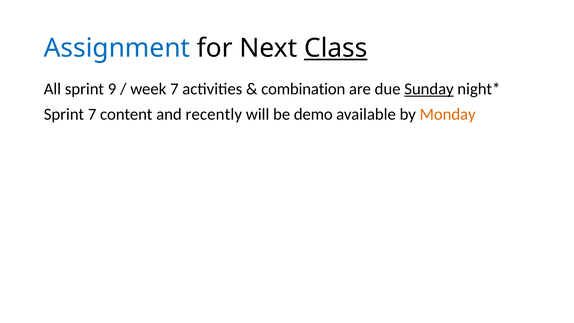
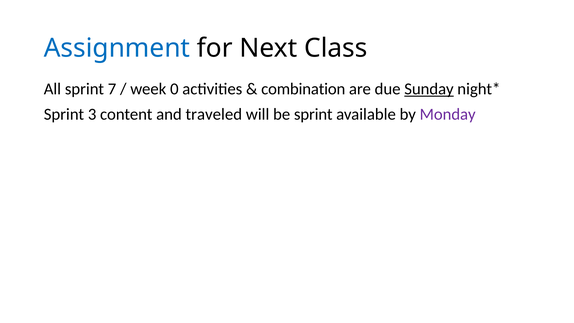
Class underline: present -> none (336, 48)
9: 9 -> 7 (112, 89)
week 7: 7 -> 0 (174, 89)
Sprint 7: 7 -> 3 (92, 114)
recently: recently -> traveled (214, 114)
be demo: demo -> sprint (313, 114)
Monday colour: orange -> purple (448, 114)
